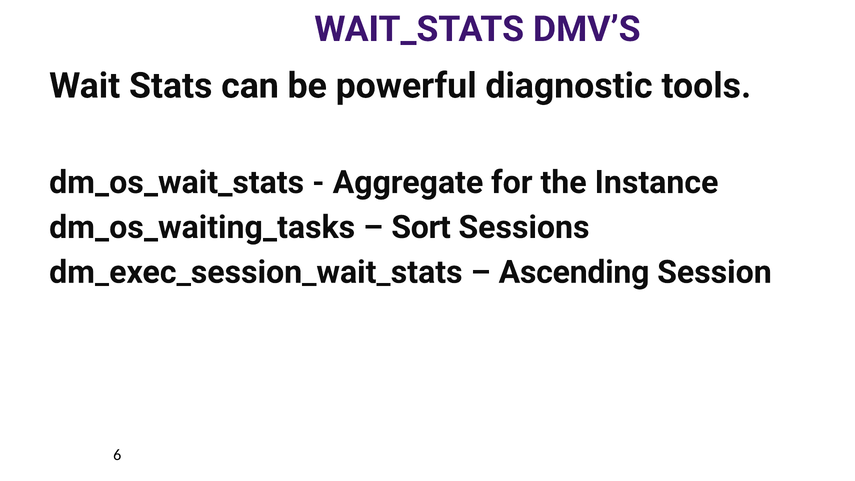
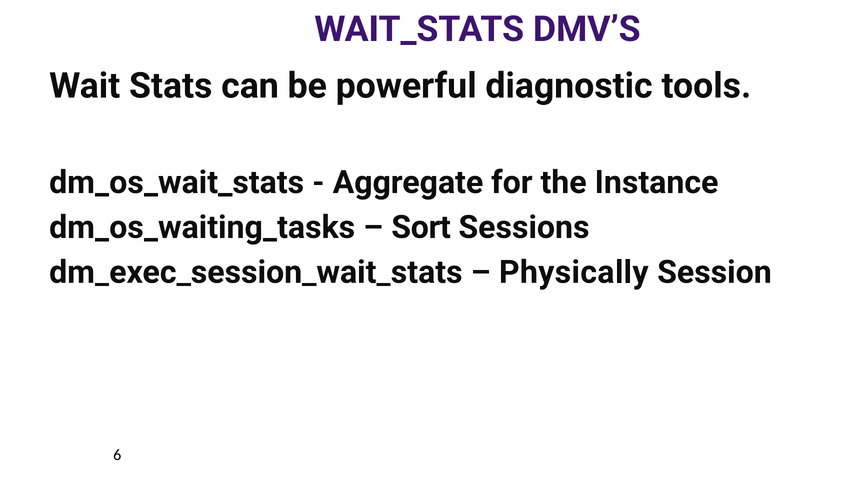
Ascending: Ascending -> Physically (574, 272)
